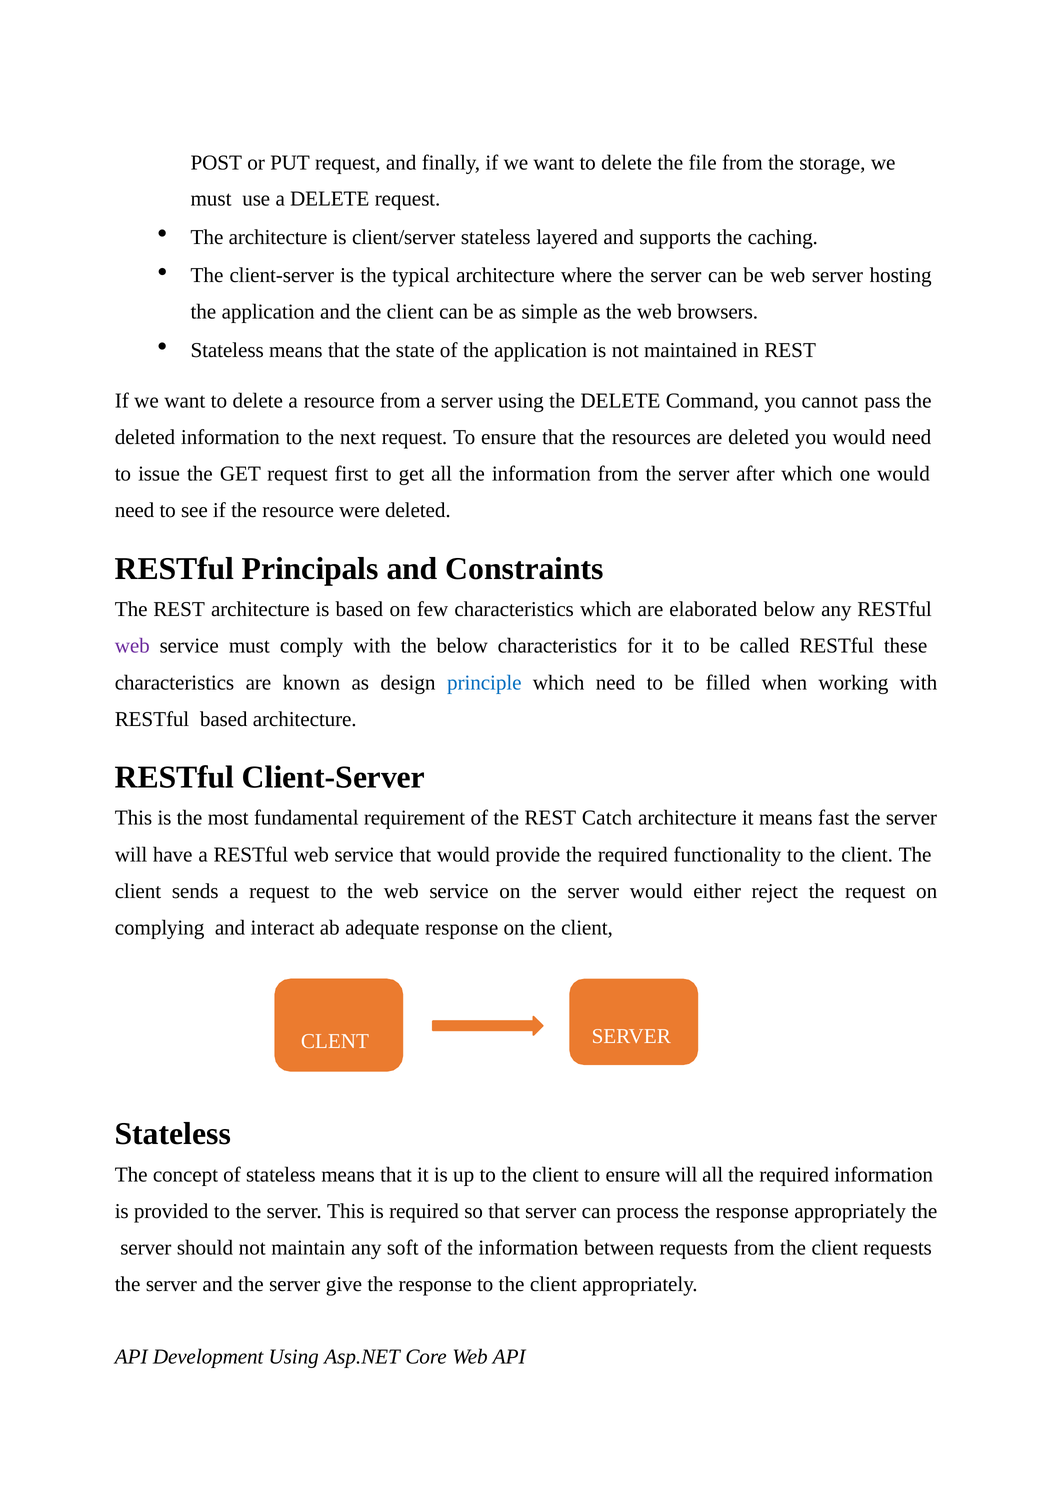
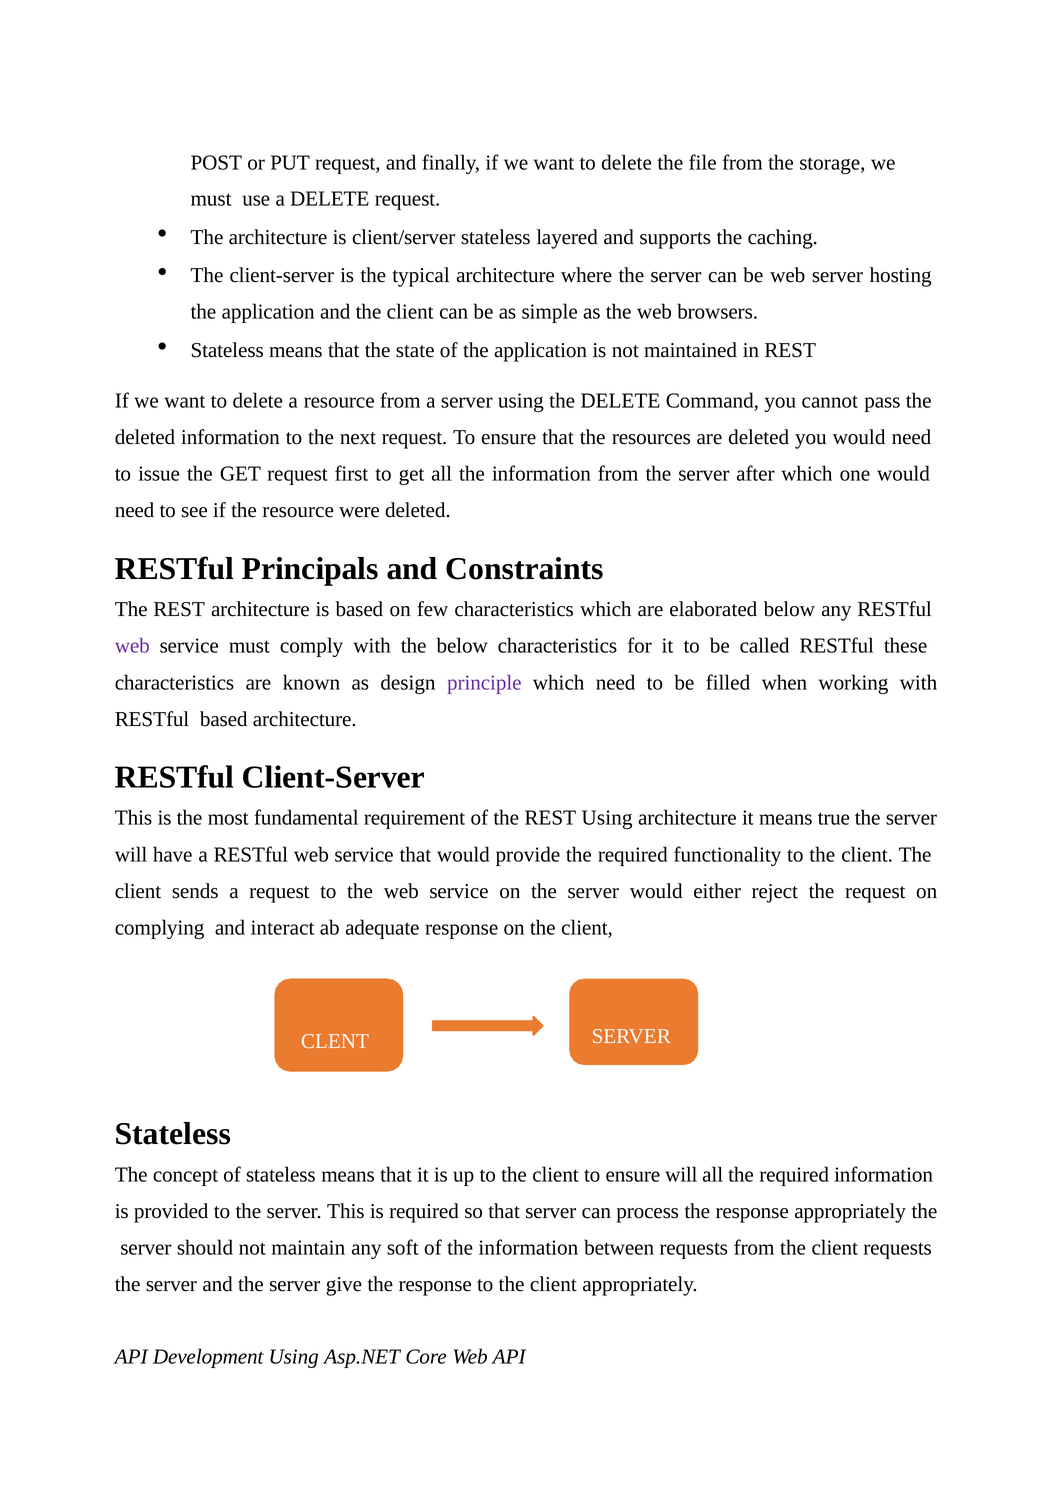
principle colour: blue -> purple (484, 683)
REST Catch: Catch -> Using (607, 818)
fast: fast -> true (834, 818)
